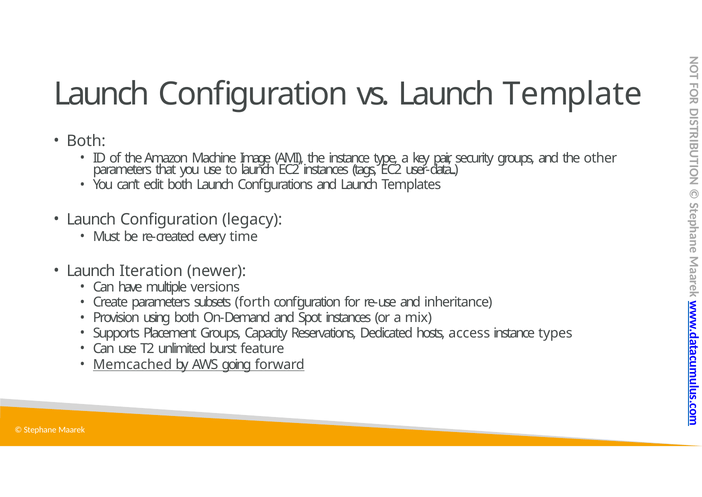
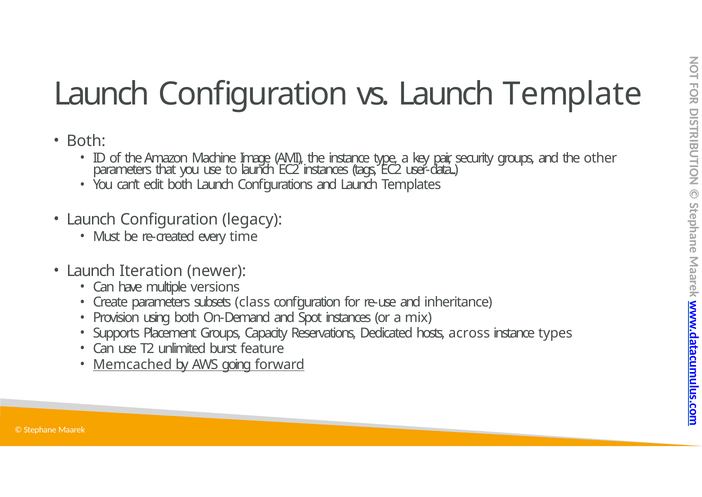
forth: forth -> class (252, 302)
access: access -> across (469, 333)
